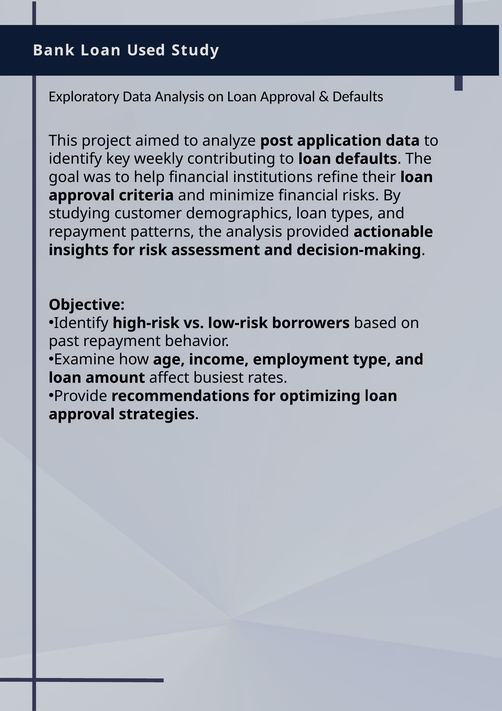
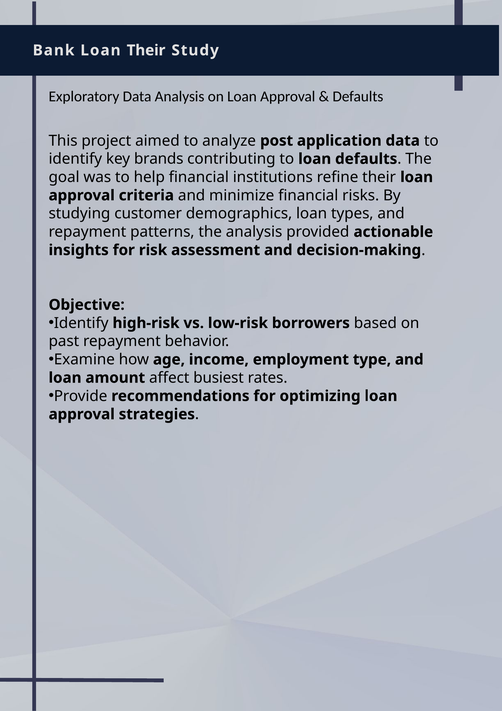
Loan Used: Used -> Their (146, 50)
weekly: weekly -> brands (159, 159)
